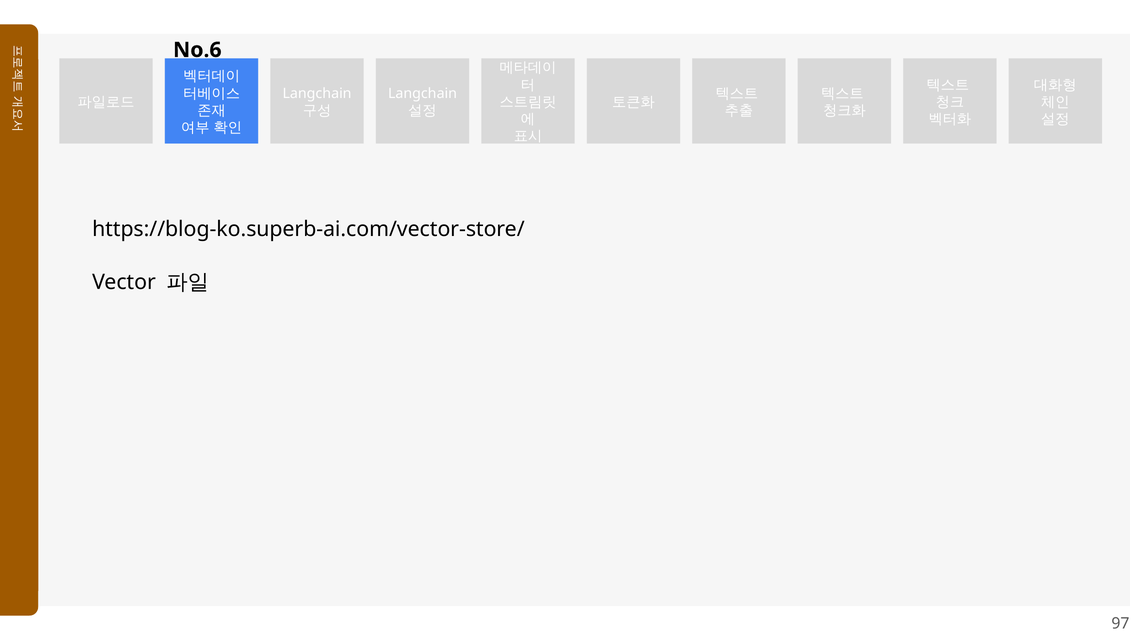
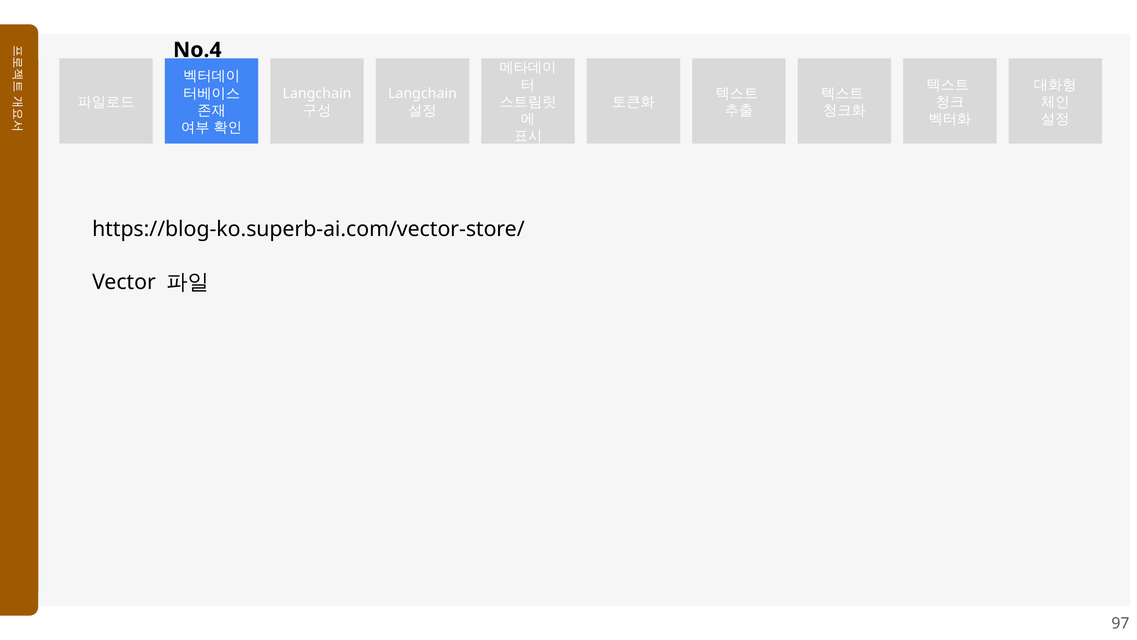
No.6: No.6 -> No.4 (197, 50)
